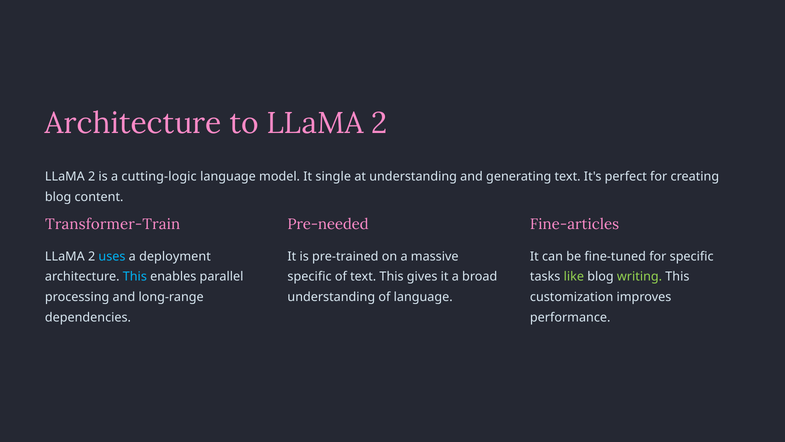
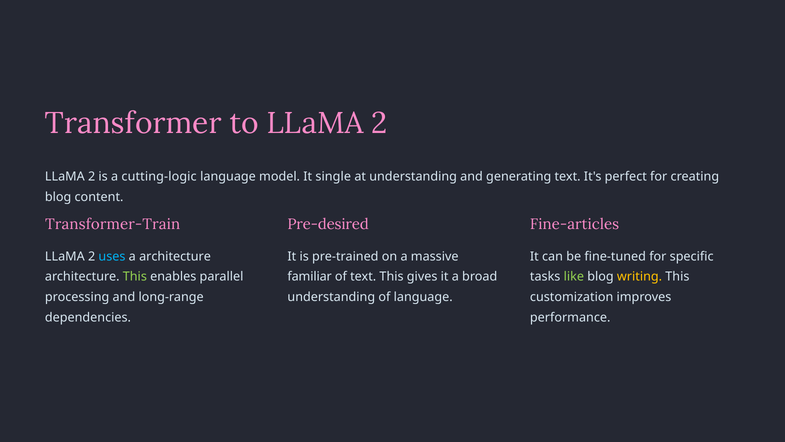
Architecture: Architecture -> Transformer (133, 123)
Pre-needed: Pre-needed -> Pre-desired (328, 224)
a deployment: deployment -> architecture (175, 256)
This colour: light blue -> light green (135, 277)
specific: specific -> familiar (310, 277)
writing colour: light green -> yellow (640, 277)
